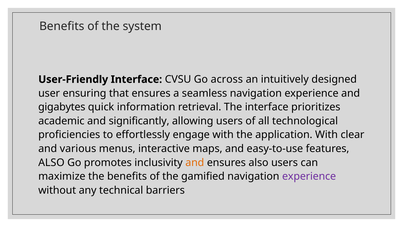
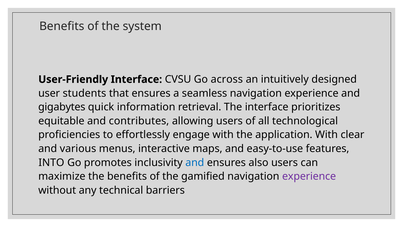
ensuring: ensuring -> students (84, 93)
academic: academic -> equitable (61, 121)
significantly: significantly -> contributes (139, 121)
ALSO: ALSO -> INTO (51, 162)
and colour: orange -> blue (195, 162)
